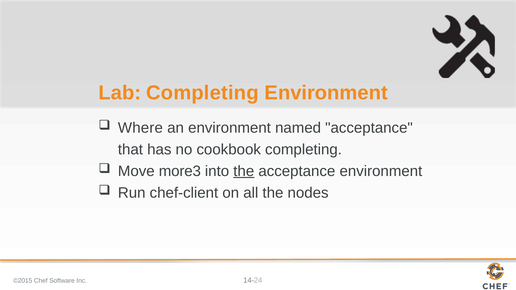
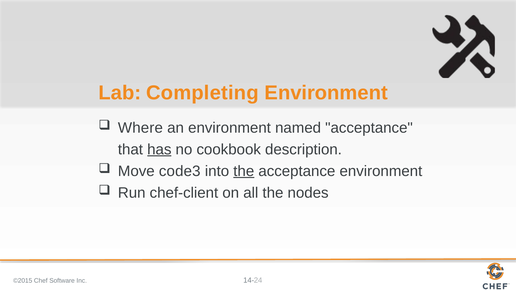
has underline: none -> present (159, 150)
cookbook completing: completing -> description (304, 150)
more3: more3 -> code3 (180, 171)
